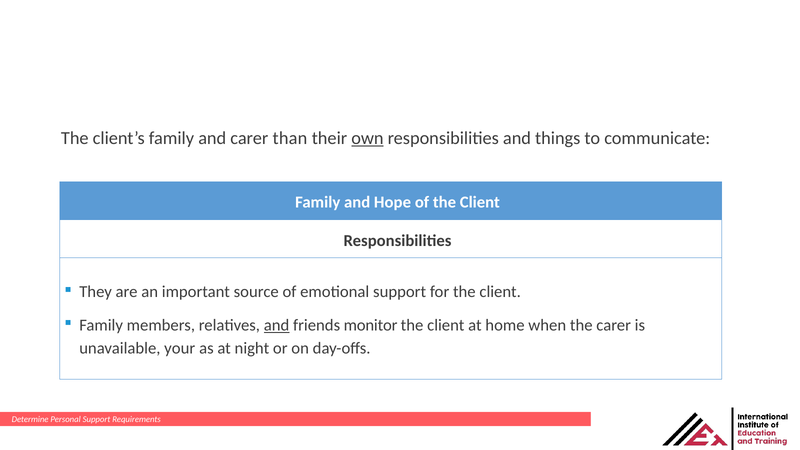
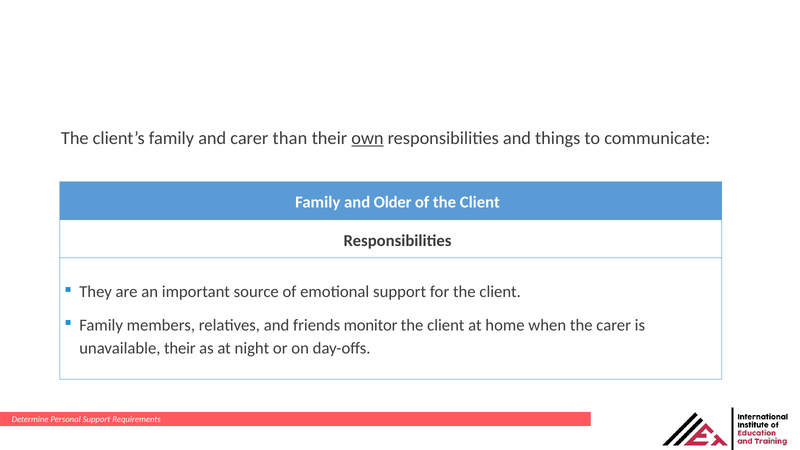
Hope: Hope -> Older (393, 202)
and underline: present -> none (277, 325)
unavailable your: your -> their (180, 348)
